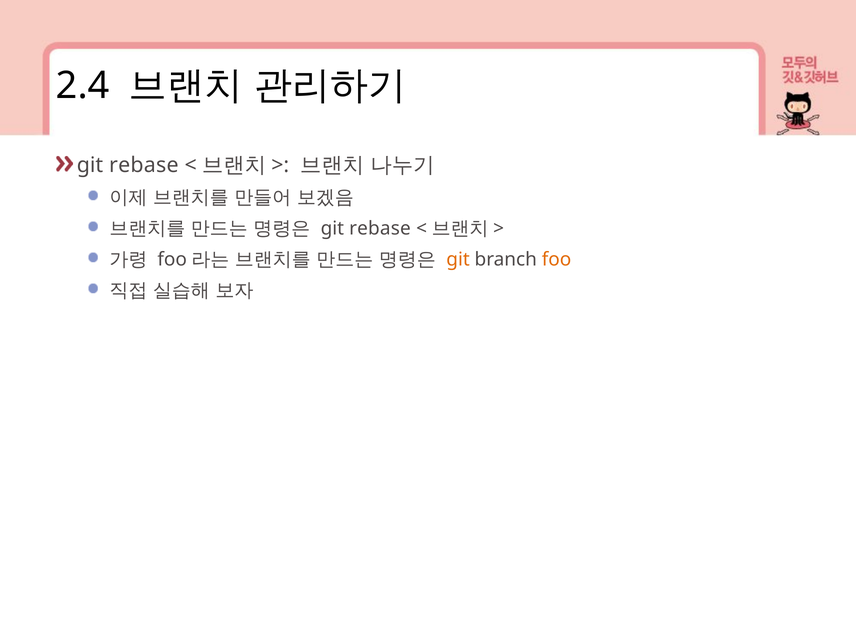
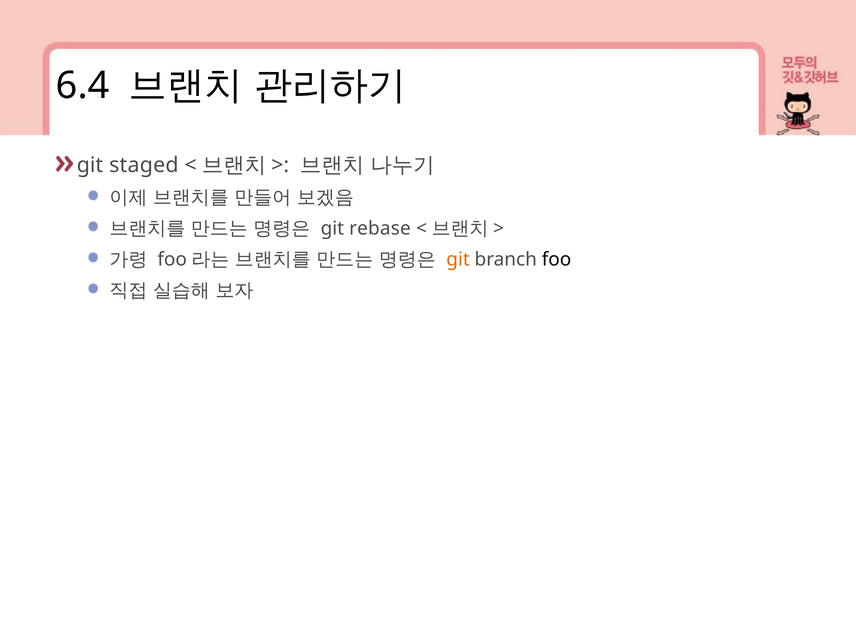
2.4: 2.4 -> 6.4 (83, 86)
rebase: rebase -> staged (144, 165)
foo colour: orange -> black (557, 259)
